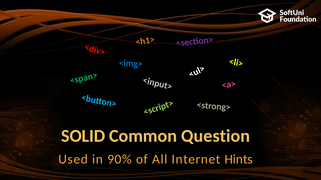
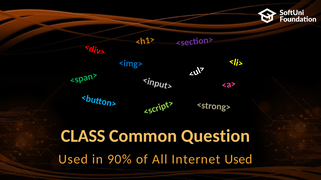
SOLID: SOLID -> CLASS (83, 136)
Internet Hints: Hints -> Used (239, 160)
